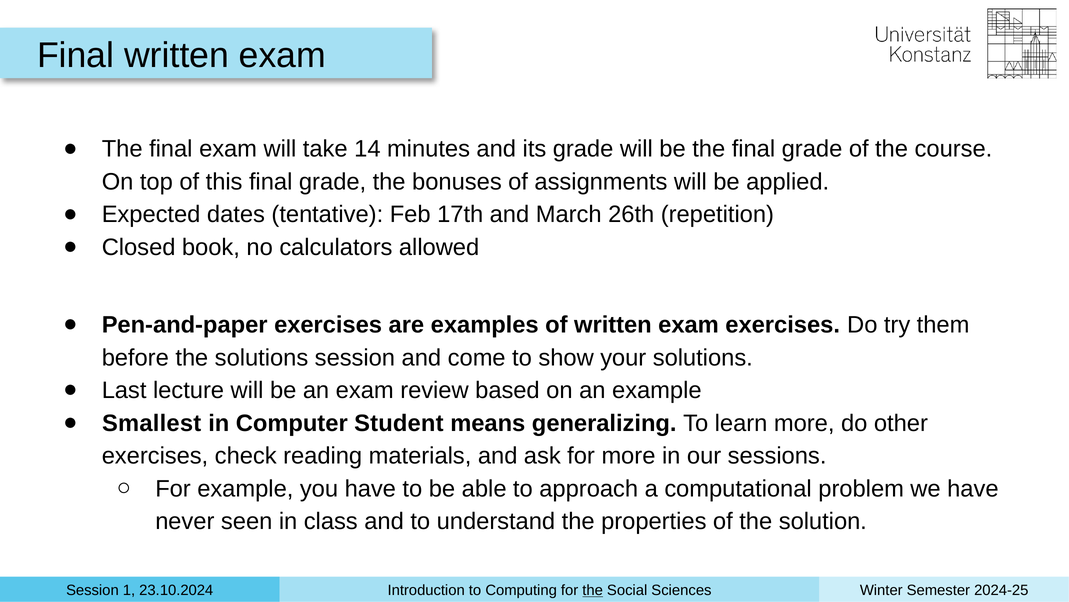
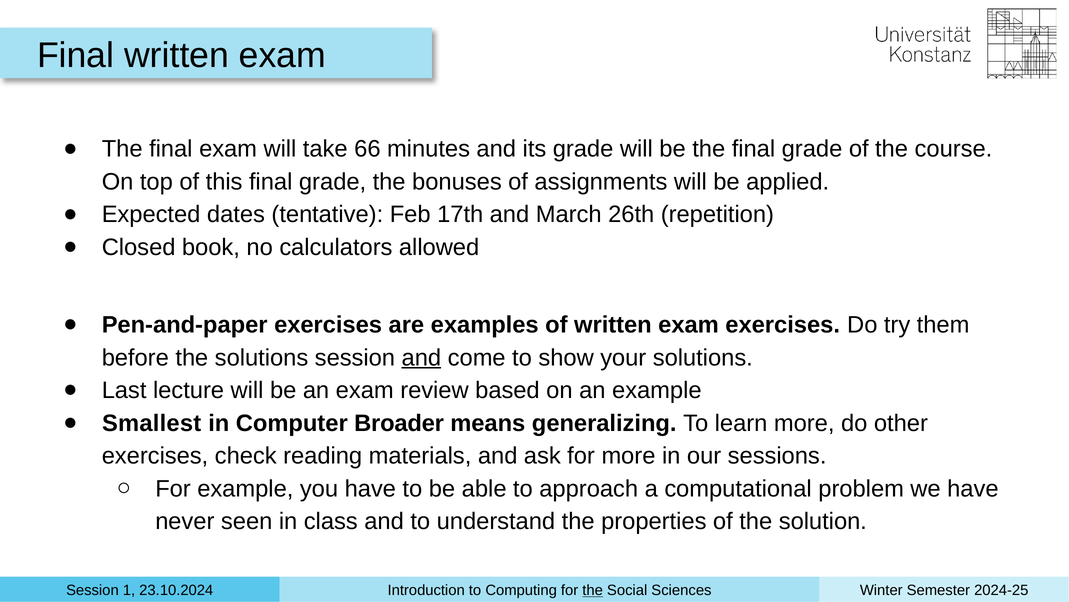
14: 14 -> 66 (367, 149)
and underline: none -> present (421, 357)
Student: Student -> Broader (399, 423)
